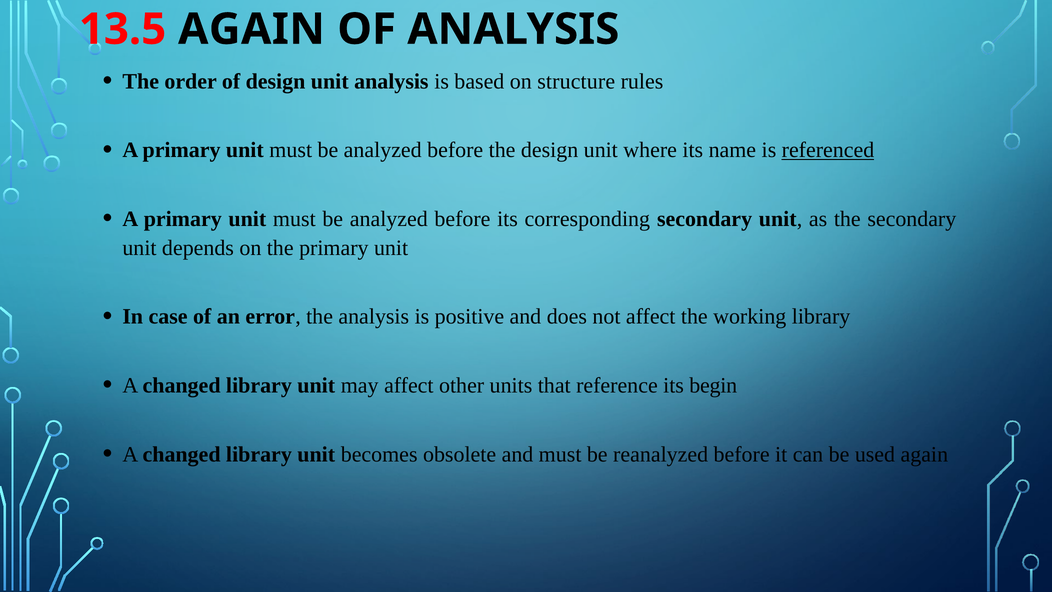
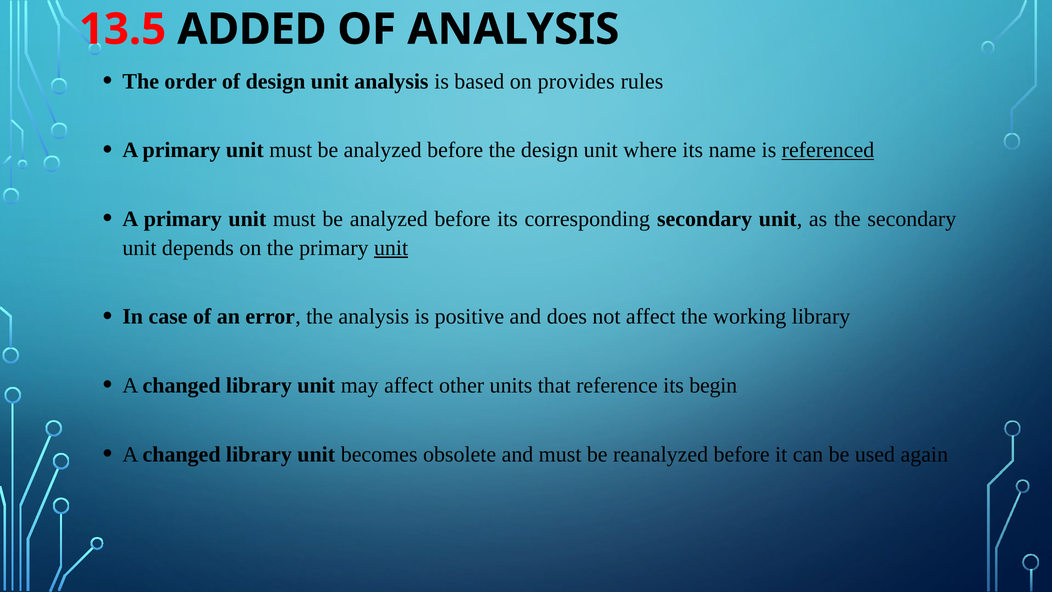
13.5 AGAIN: AGAIN -> ADDED (252, 29)
structure: structure -> provides (576, 81)
unit underline: none -> present (391, 248)
